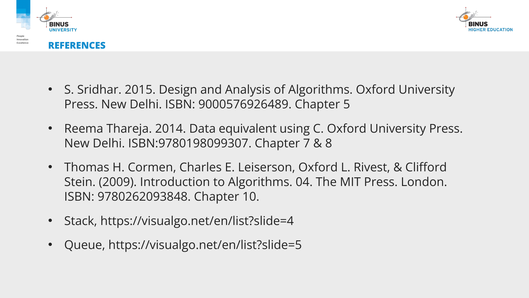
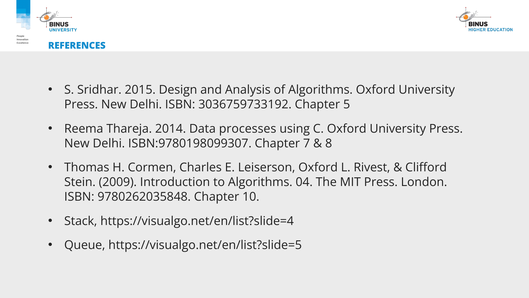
9000576926489: 9000576926489 -> 3036759733192 (245, 104)
equivalent: equivalent -> processes (248, 129)
9780262093848: 9780262093848 -> 9780262035848 (144, 197)
